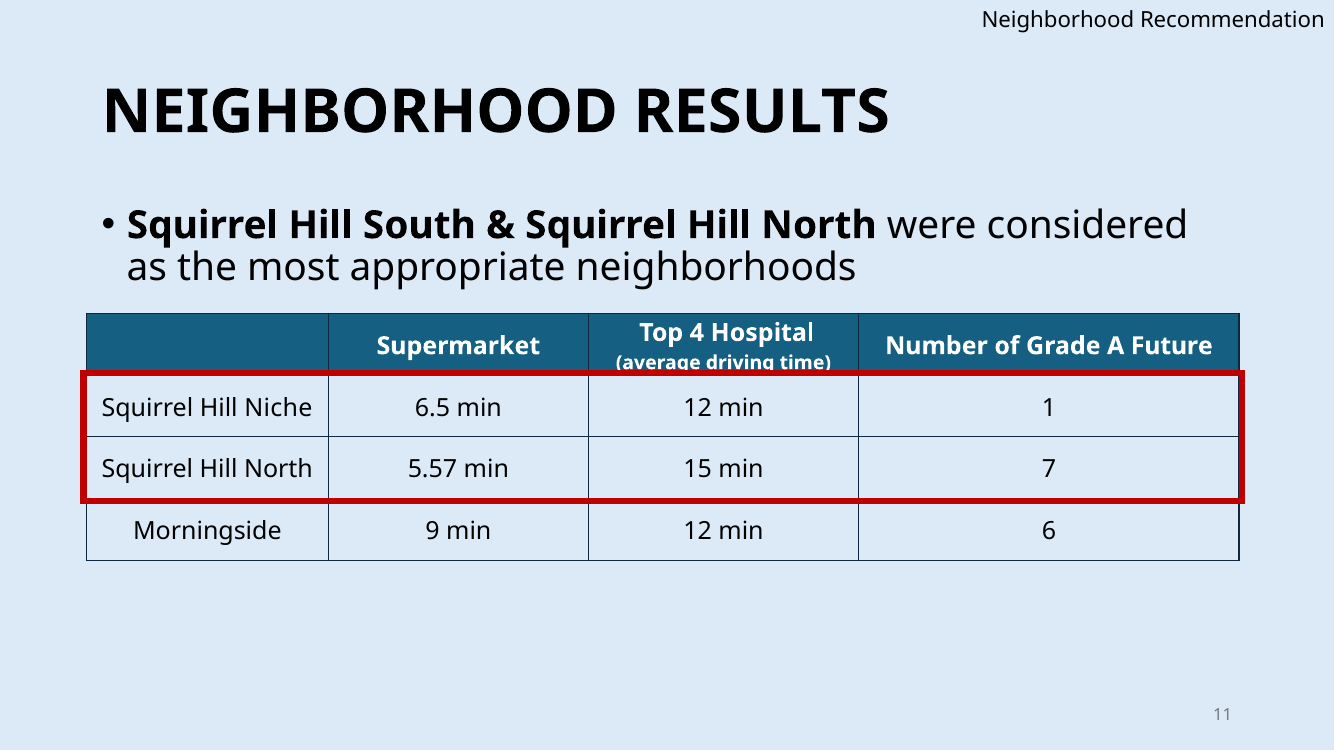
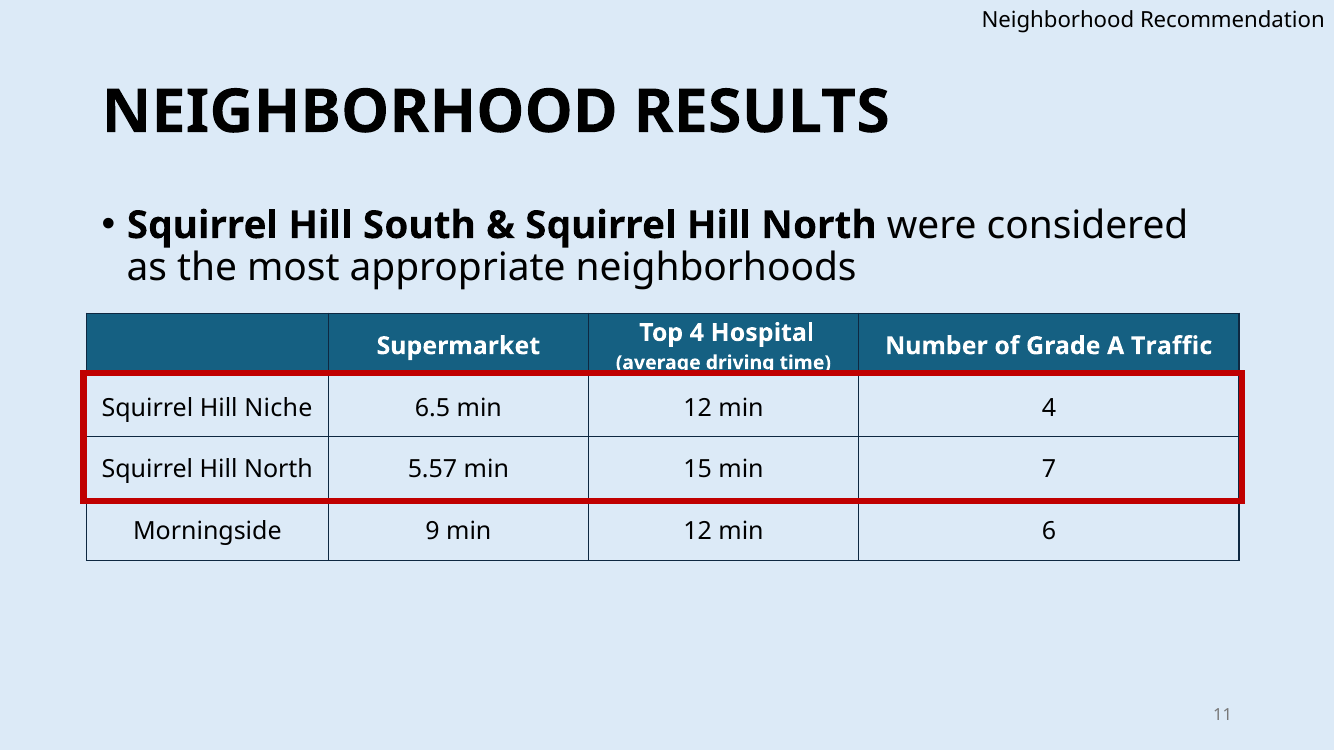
Future: Future -> Traffic (1172, 346)
min 1: 1 -> 4 (1049, 408)
